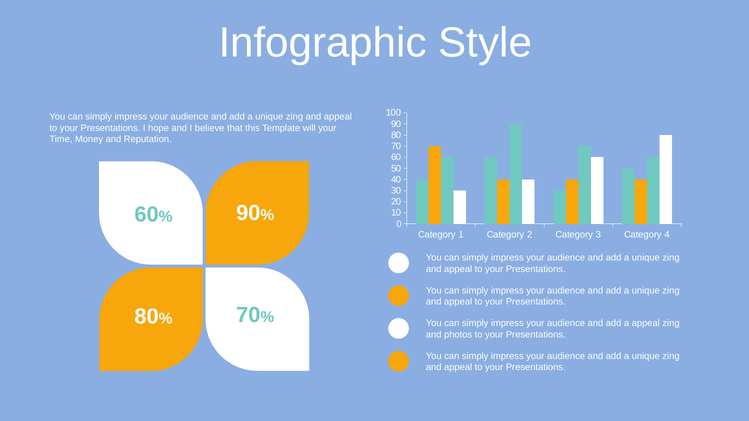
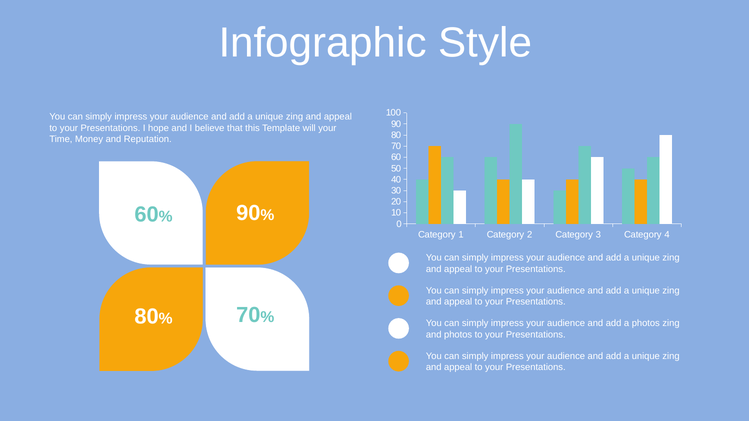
a appeal: appeal -> photos (646, 323)
